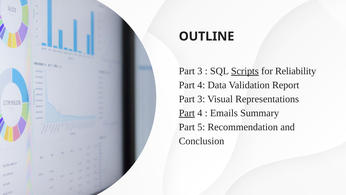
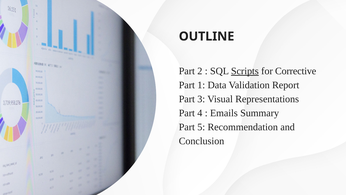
3: 3 -> 2 (200, 71)
Reliability: Reliability -> Corrective (296, 71)
4: 4 -> 1 (201, 85)
Part underline: present -> none (187, 113)
